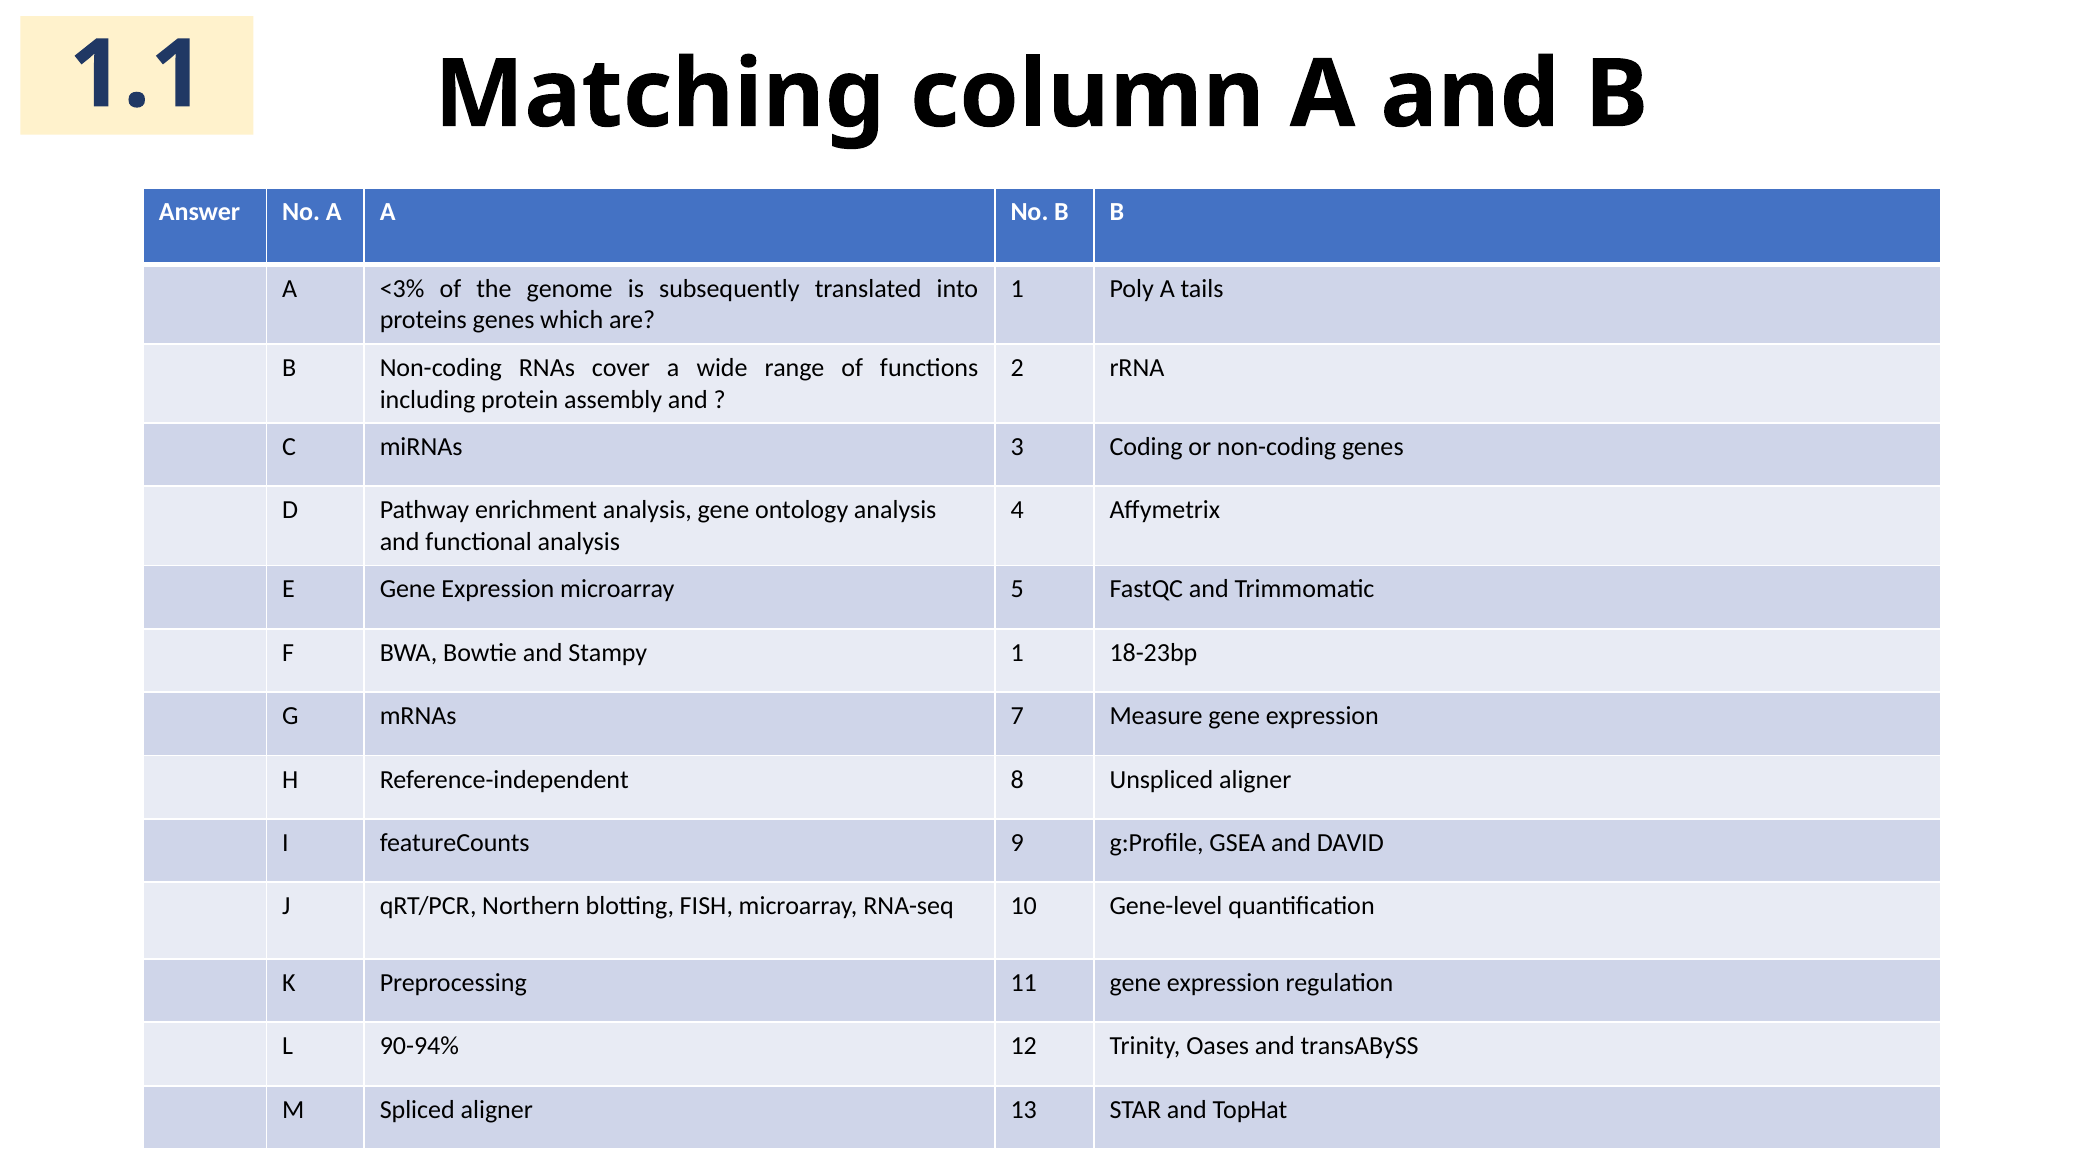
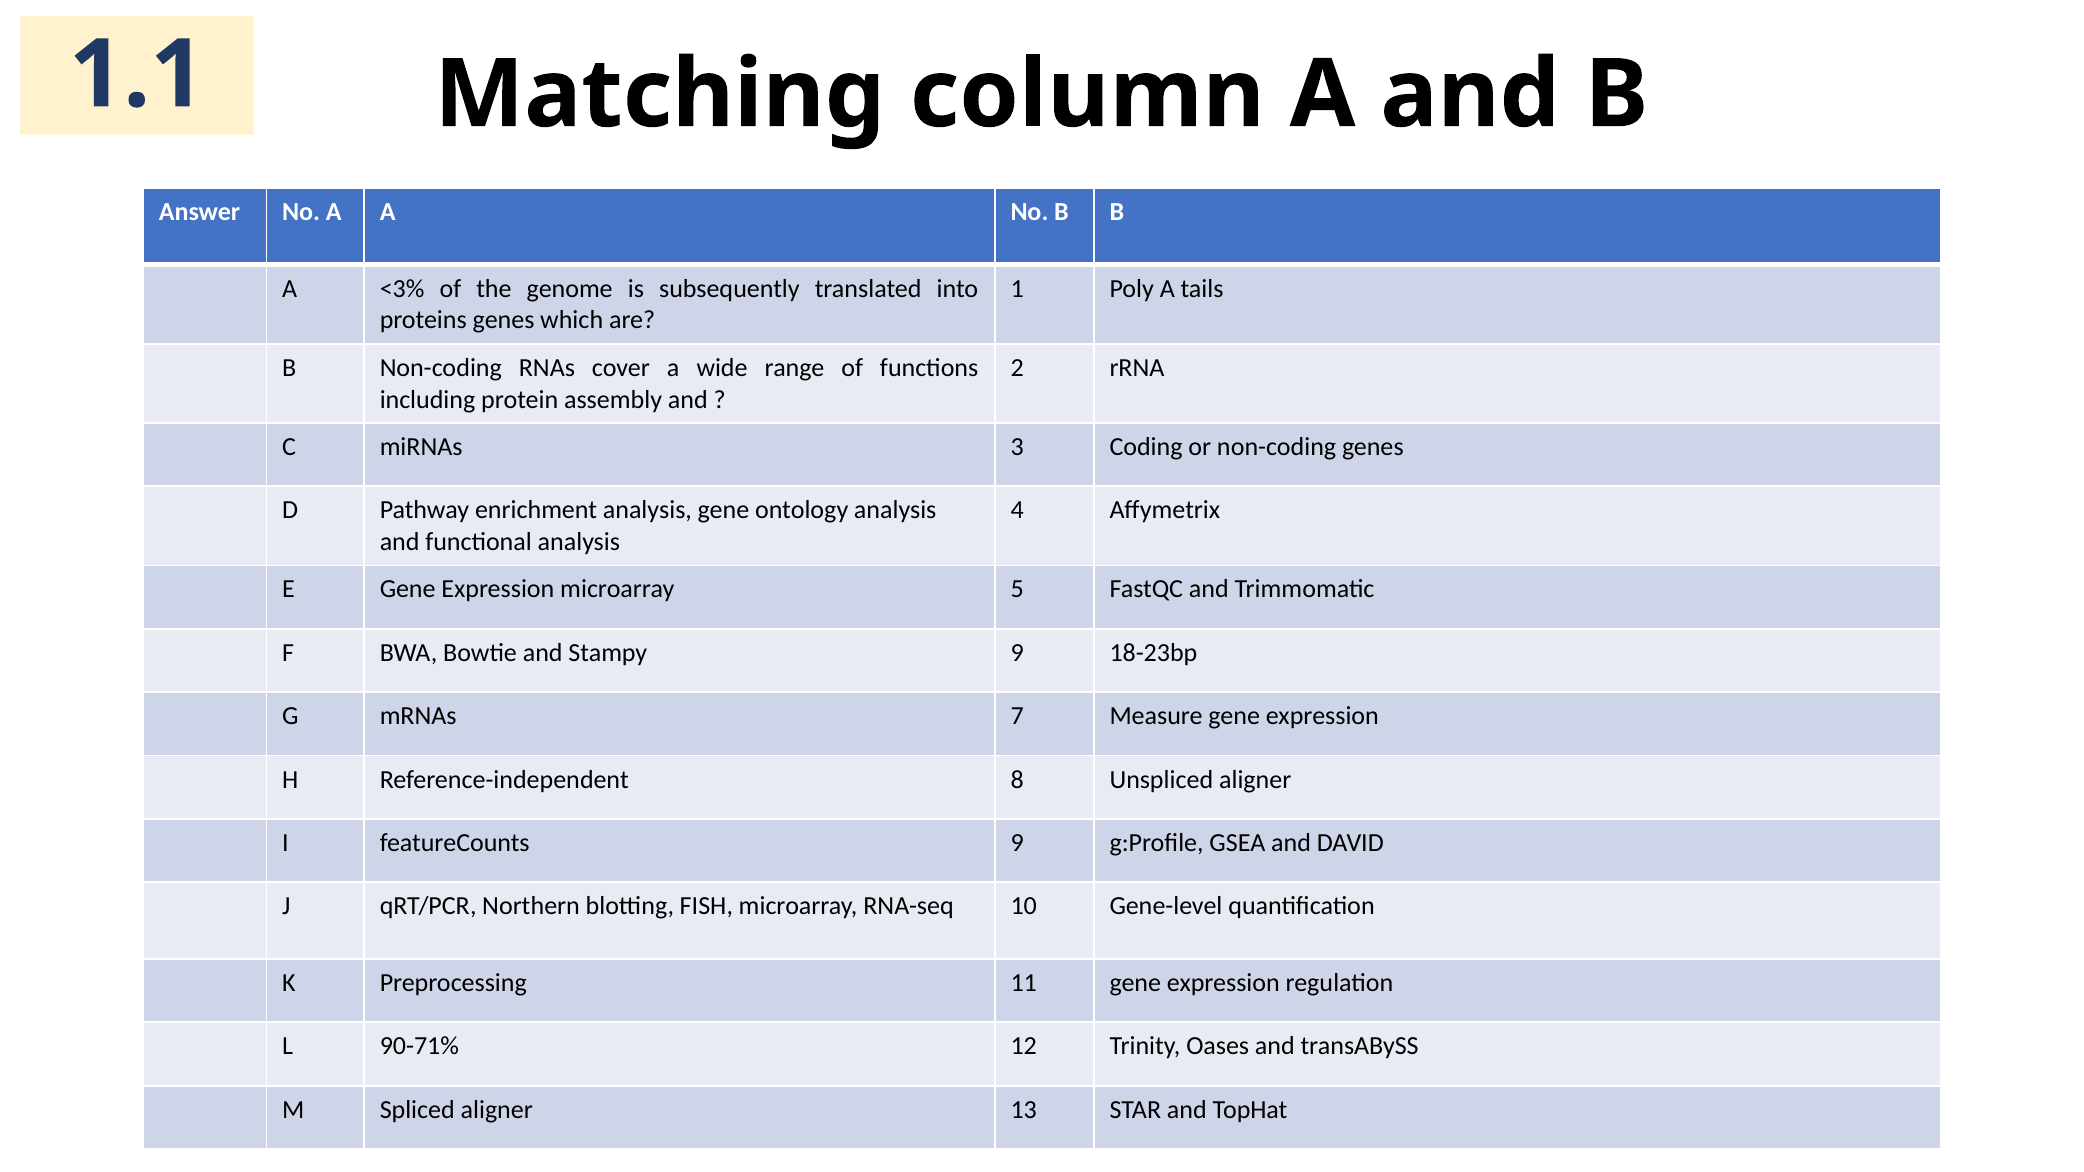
Stampy 1: 1 -> 9 (1017, 653)
90-94%: 90-94% -> 90-71% (419, 1047)
